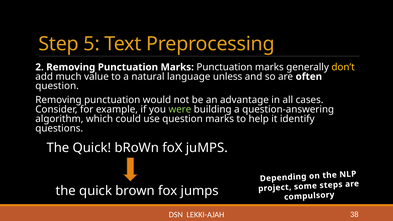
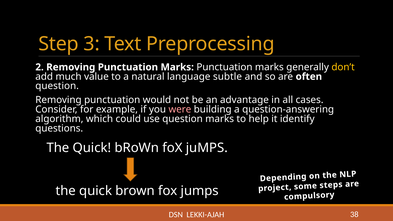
5: 5 -> 3 (92, 44)
unless: unless -> subtle (227, 77)
were colour: light green -> pink (180, 109)
